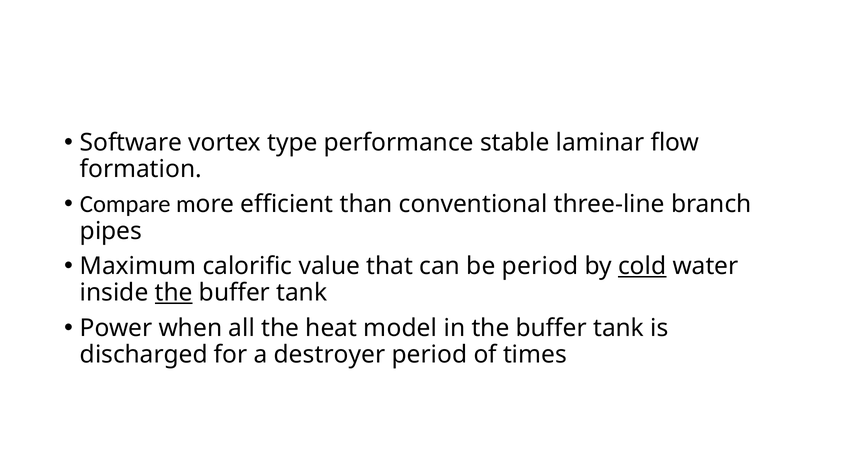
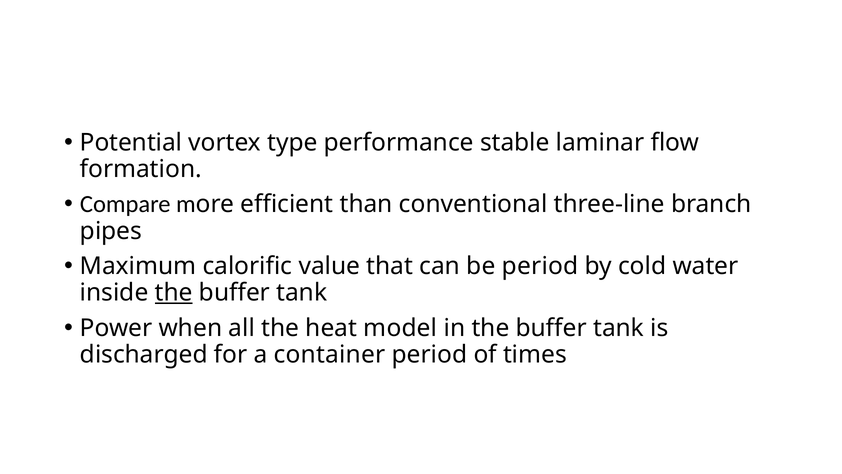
Software: Software -> Potential (131, 142)
cold underline: present -> none (642, 266)
destroyer: destroyer -> container (330, 354)
